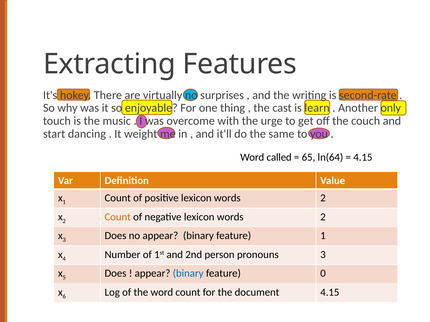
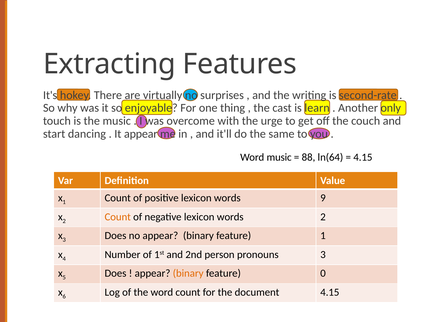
It weight: weight -> appear (141, 134)
Word called: called -> music (279, 158)
65: 65 -> 88 (308, 158)
positive lexicon words 2: 2 -> 9 (323, 198)
binary colour: blue -> orange (188, 274)
